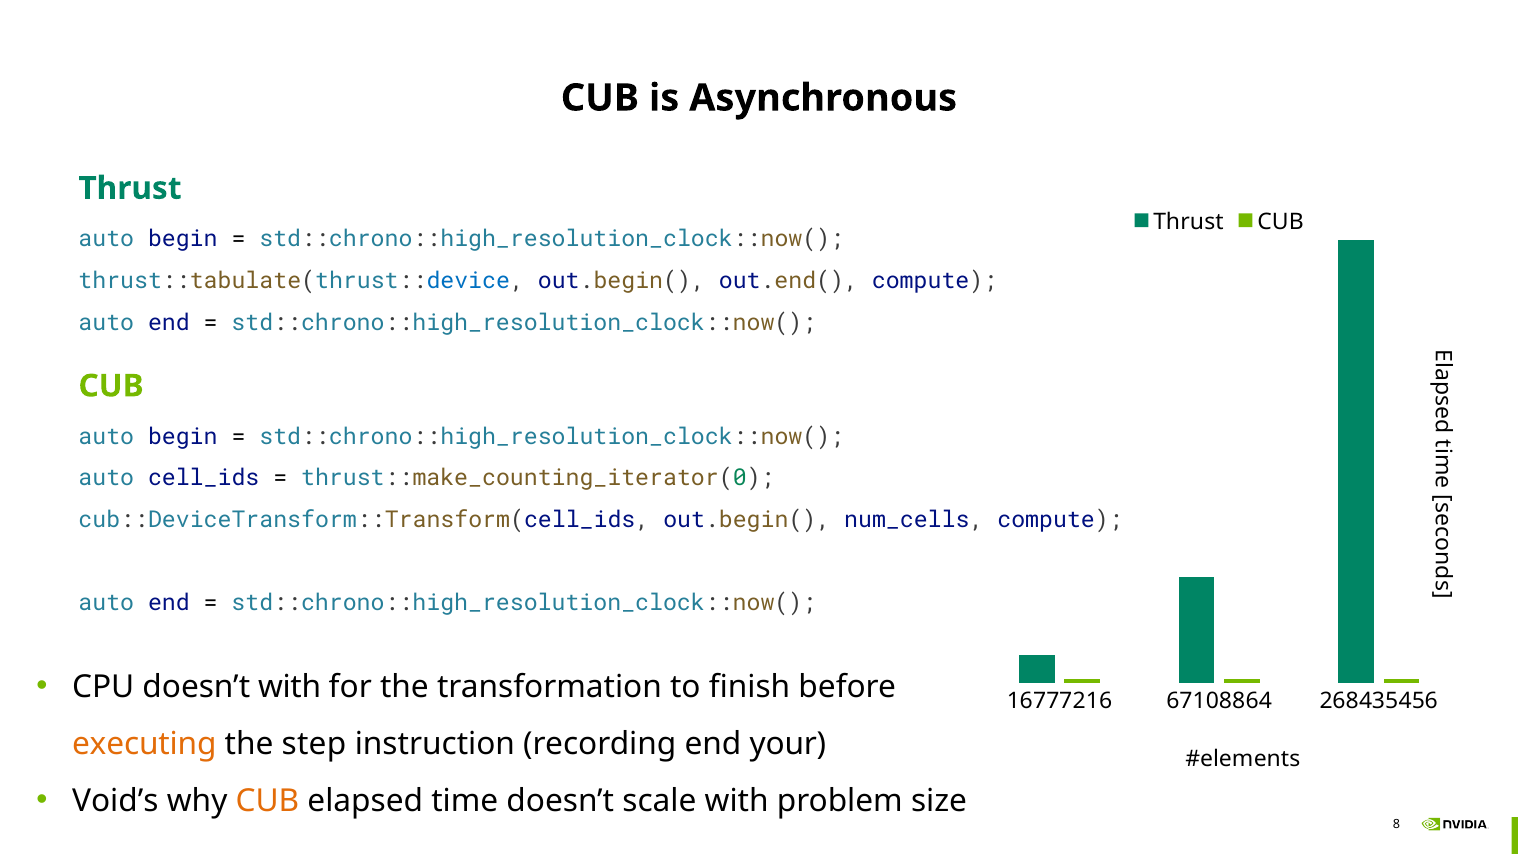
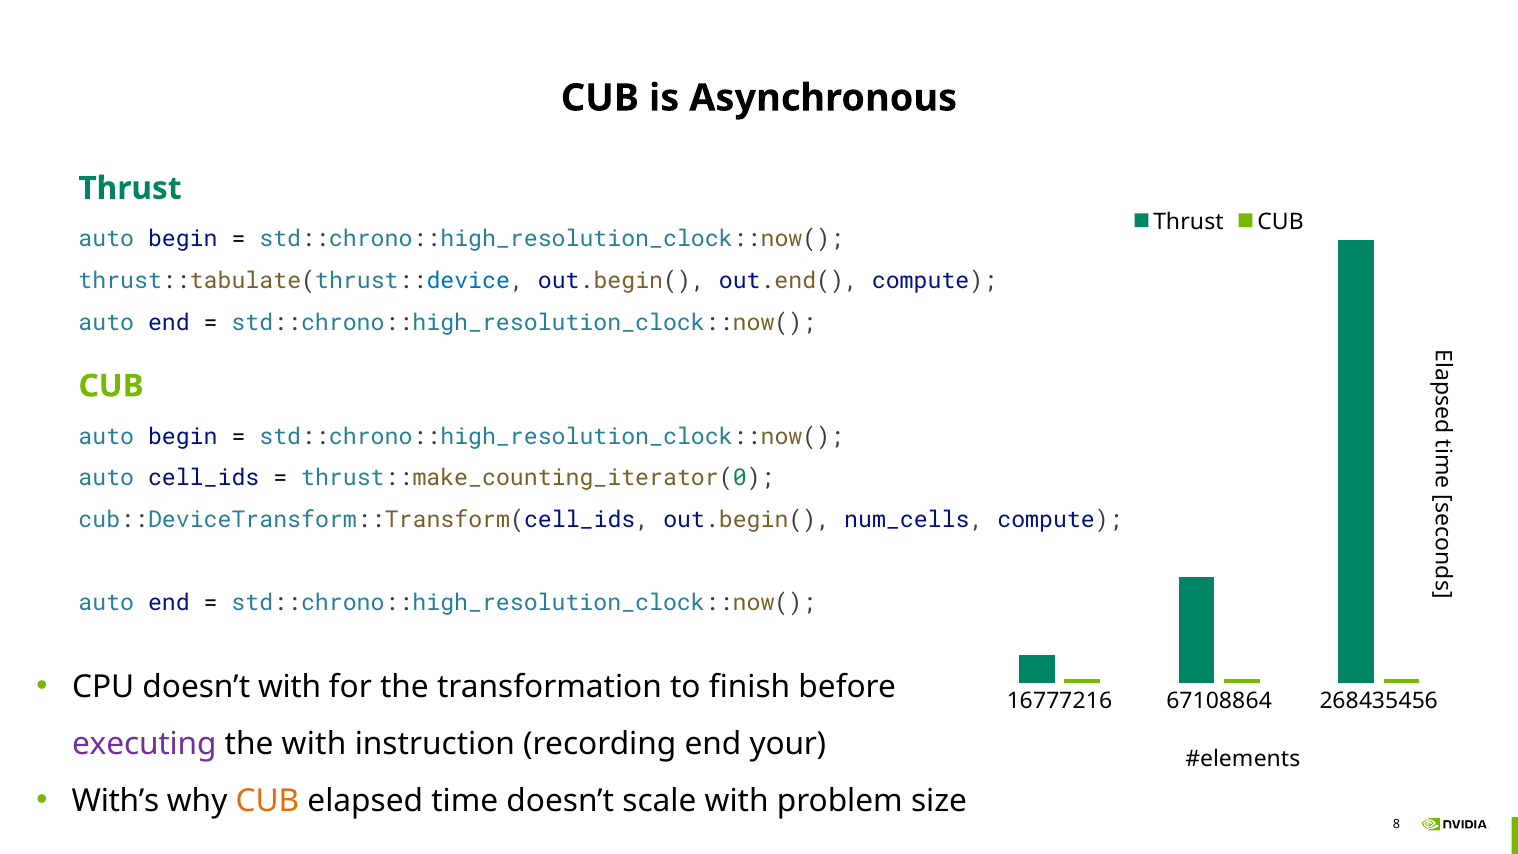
executing colour: orange -> purple (144, 744)
the step: step -> with (314, 744)
Void’s: Void’s -> With’s (115, 800)
